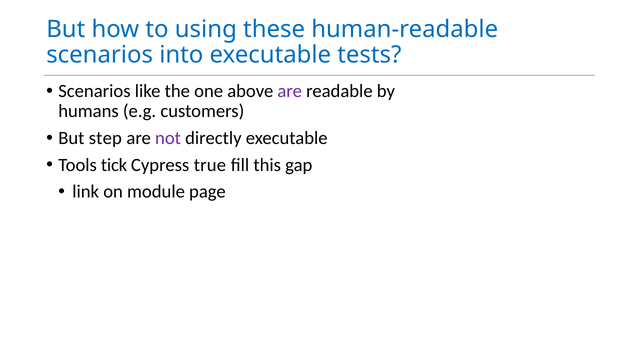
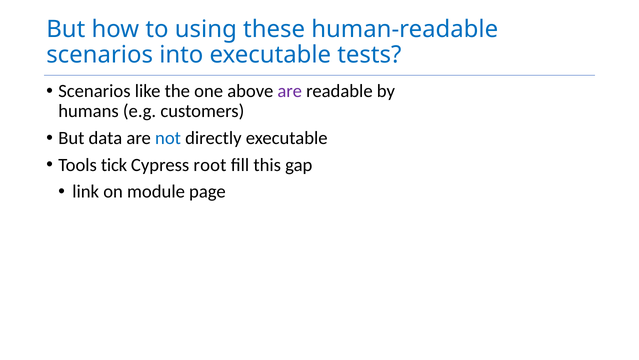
step: step -> data (105, 138)
not colour: purple -> blue (168, 138)
true: true -> root (210, 165)
